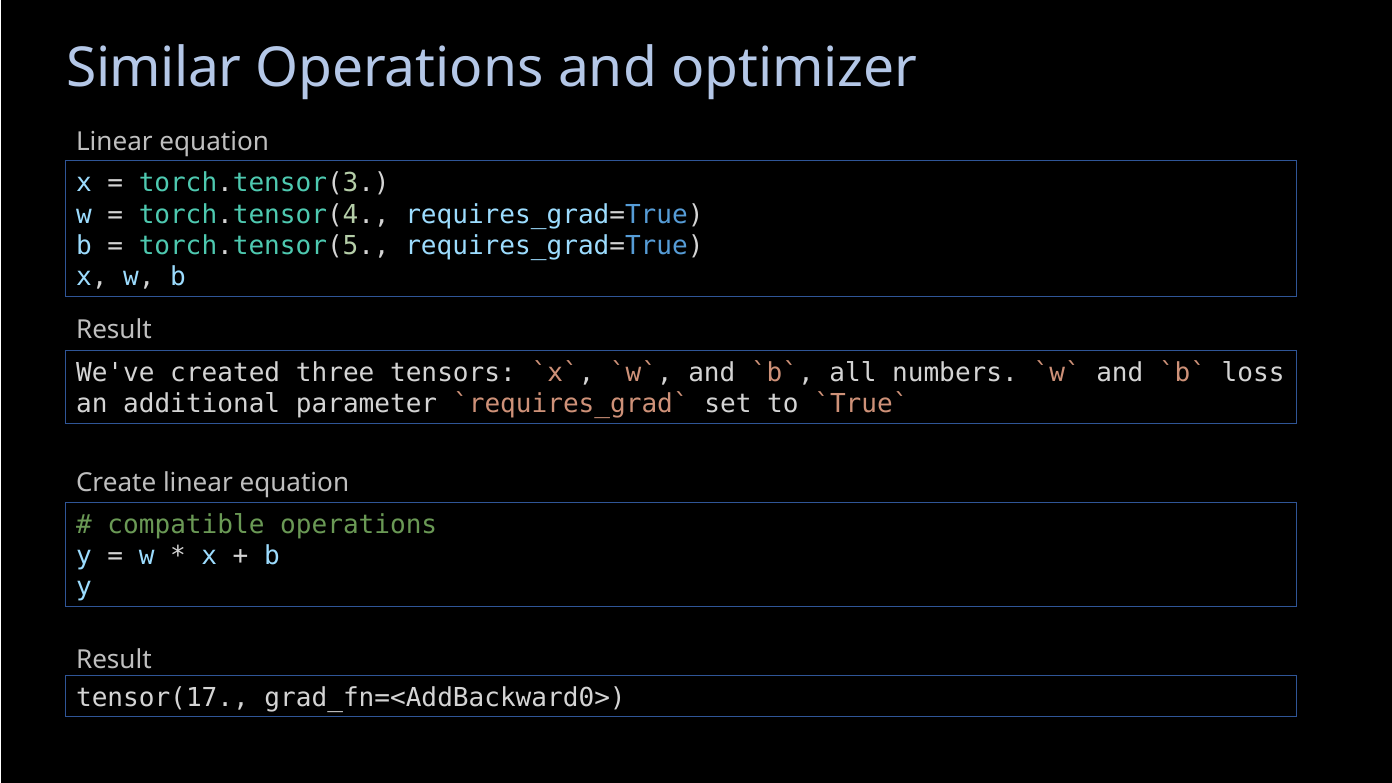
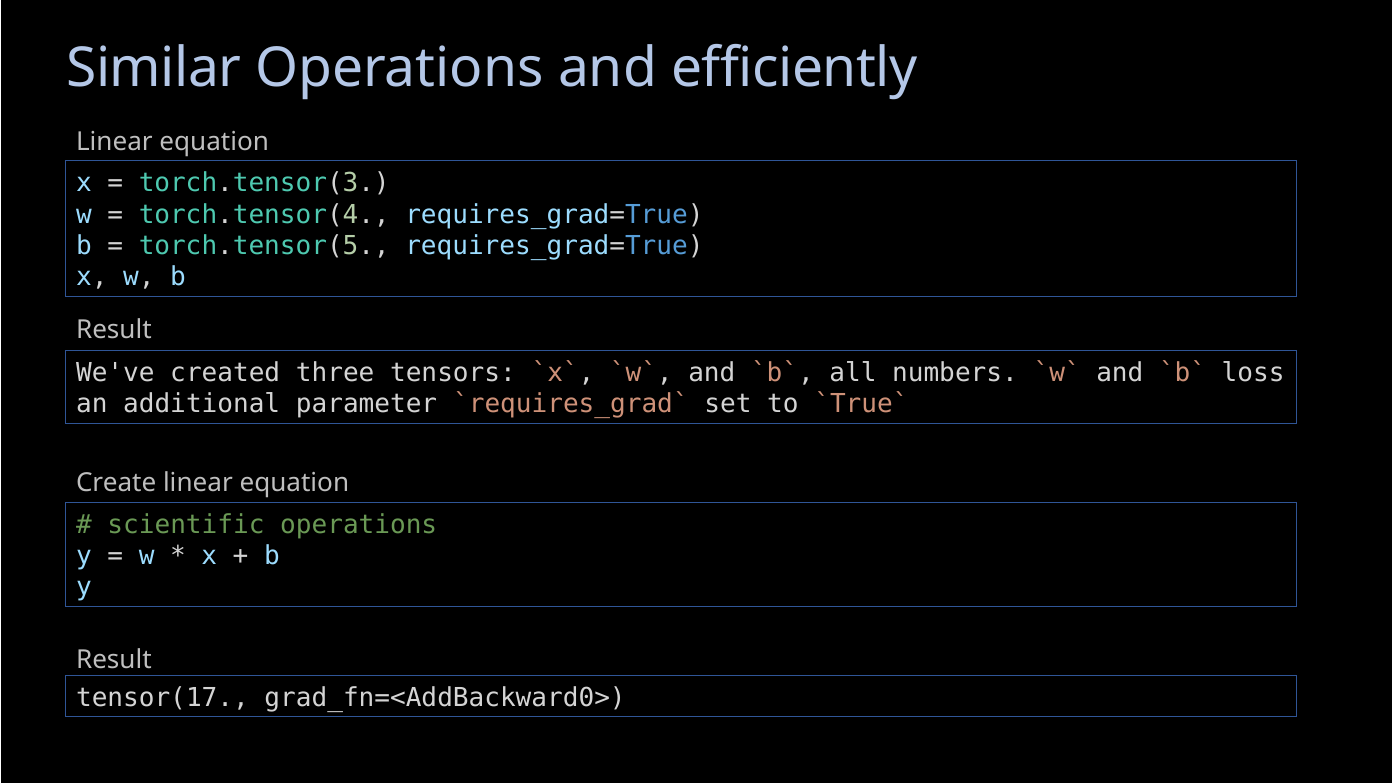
optimizer: optimizer -> efficiently (795, 68)
compatible: compatible -> scientific (186, 525)
